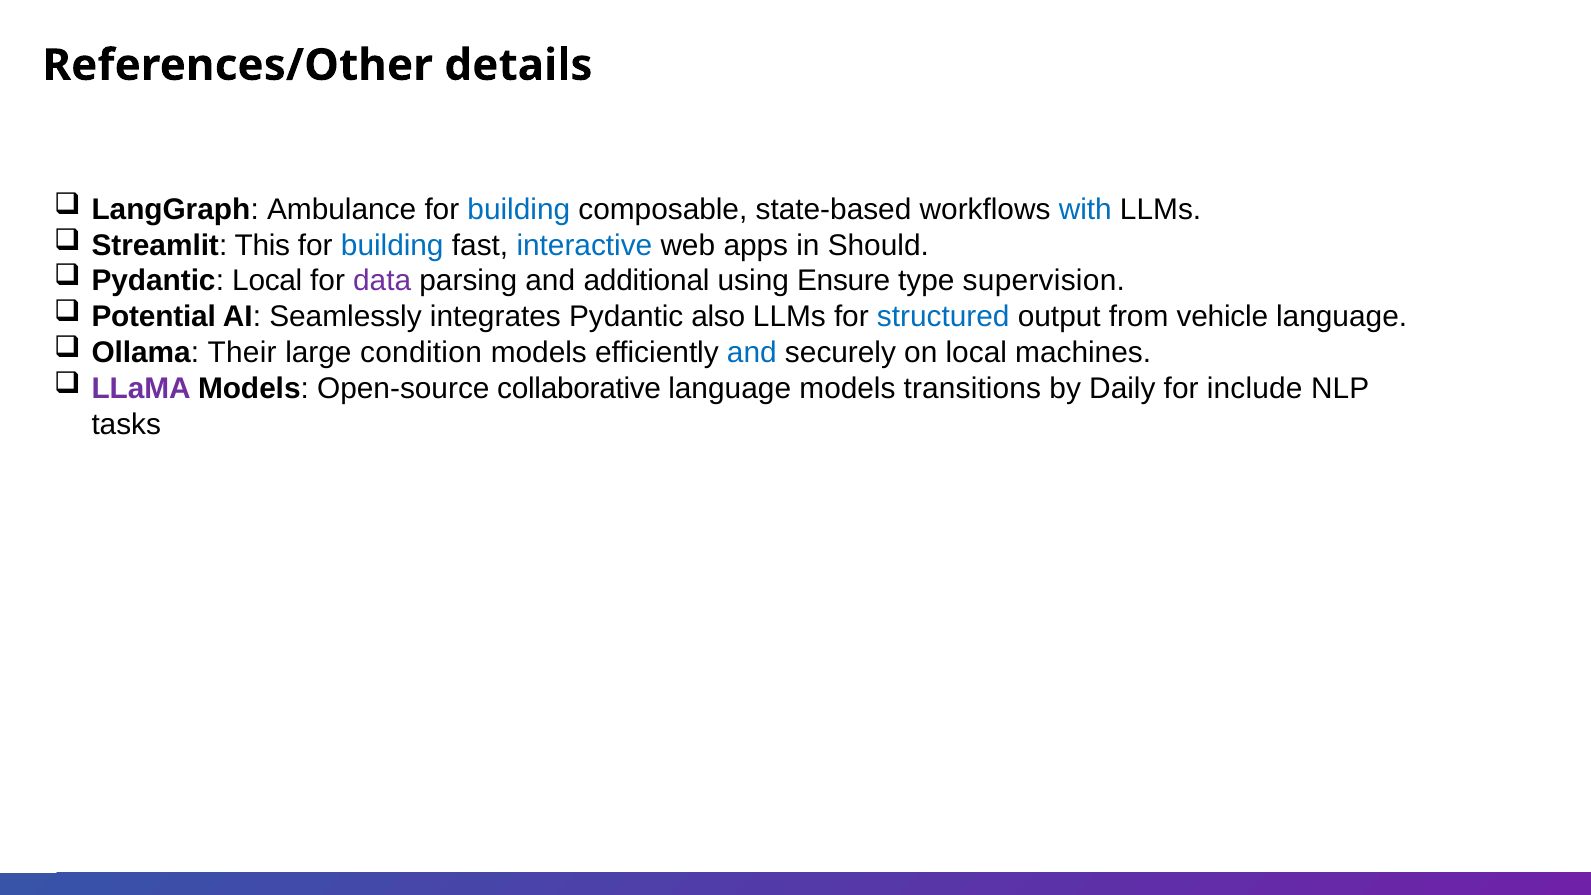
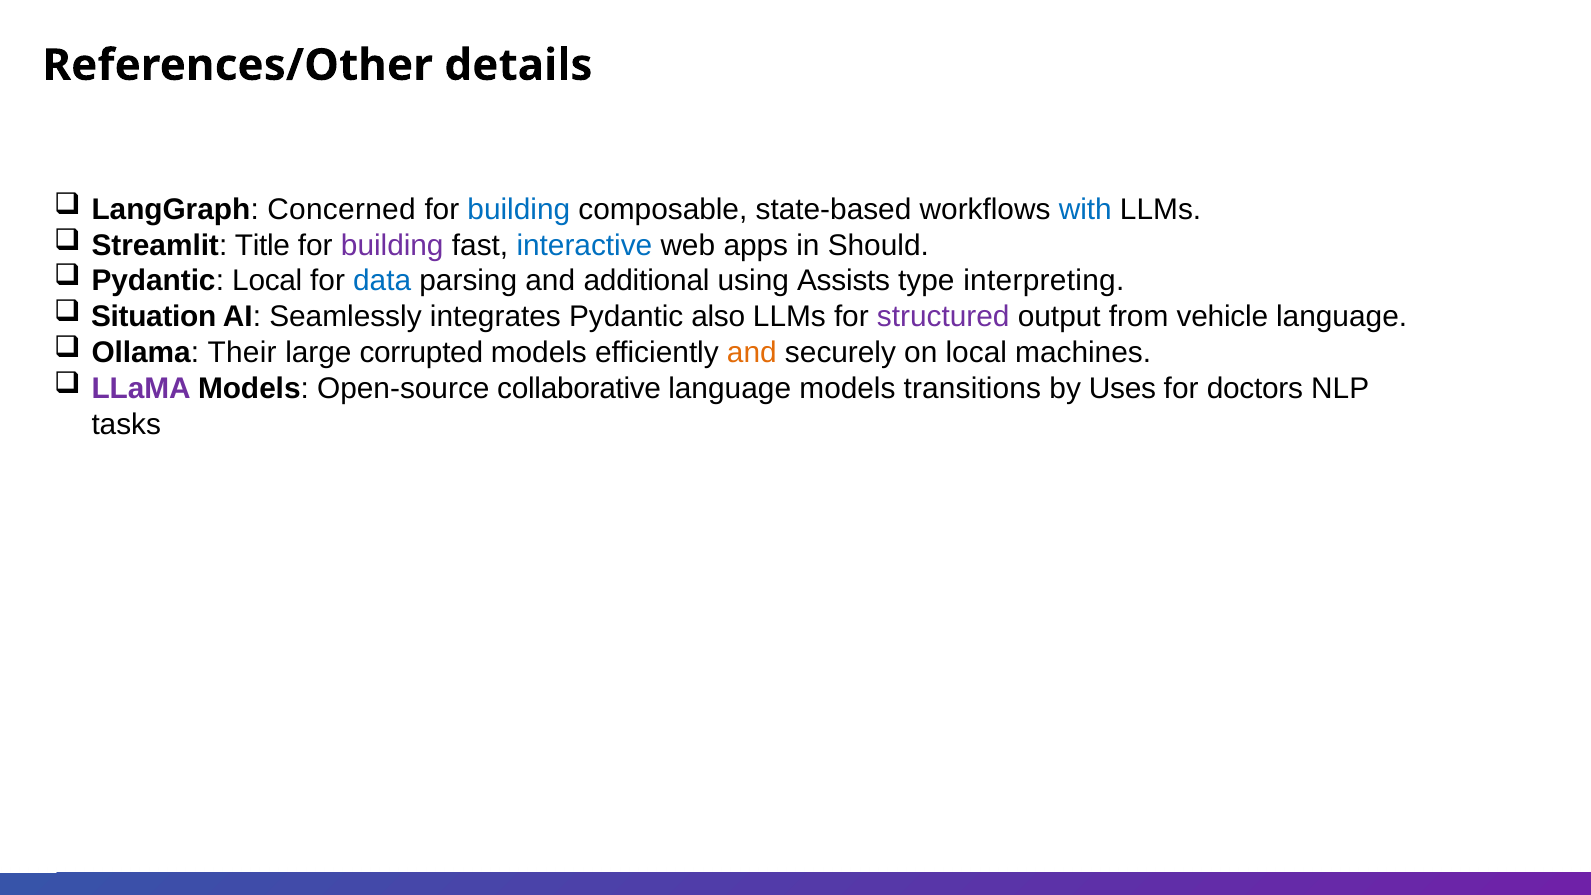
Ambulance: Ambulance -> Concerned (342, 209)
This: This -> Title (262, 245)
building colour: blue -> purple (392, 245)
data colour: purple -> blue (382, 281)
Ensure: Ensure -> Assists (844, 281)
supervision: supervision -> interpreting (1044, 281)
Potential: Potential -> Situation (154, 317)
structured colour: blue -> purple (943, 317)
condition: condition -> corrupted (421, 353)
and colour: blue -> orange (752, 353)
Daily: Daily -> Uses (1123, 388)
include: include -> doctors (1255, 388)
